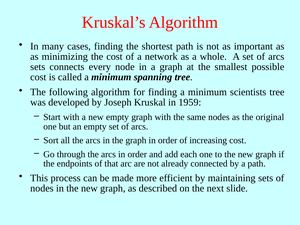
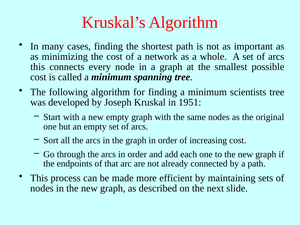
sets: sets -> this (38, 67)
1959: 1959 -> 1951 (190, 102)
